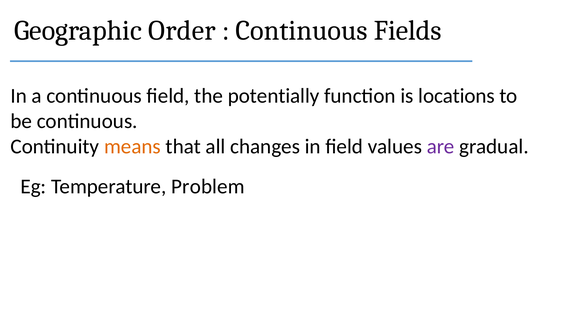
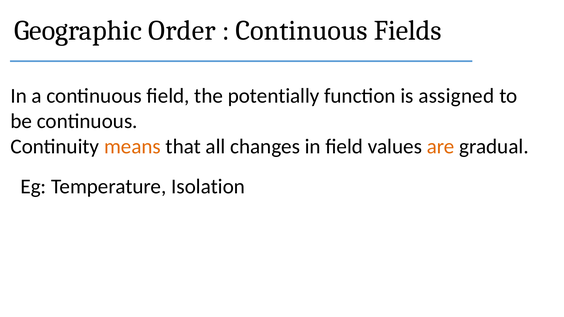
locations: locations -> assigned (456, 96)
are colour: purple -> orange (441, 147)
Problem: Problem -> Isolation (208, 187)
